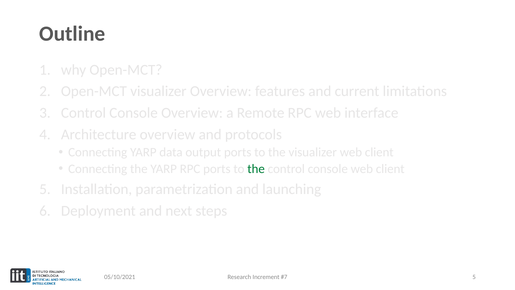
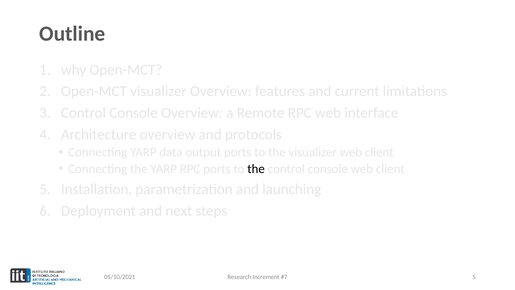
the colour: green -> black (256, 169)
